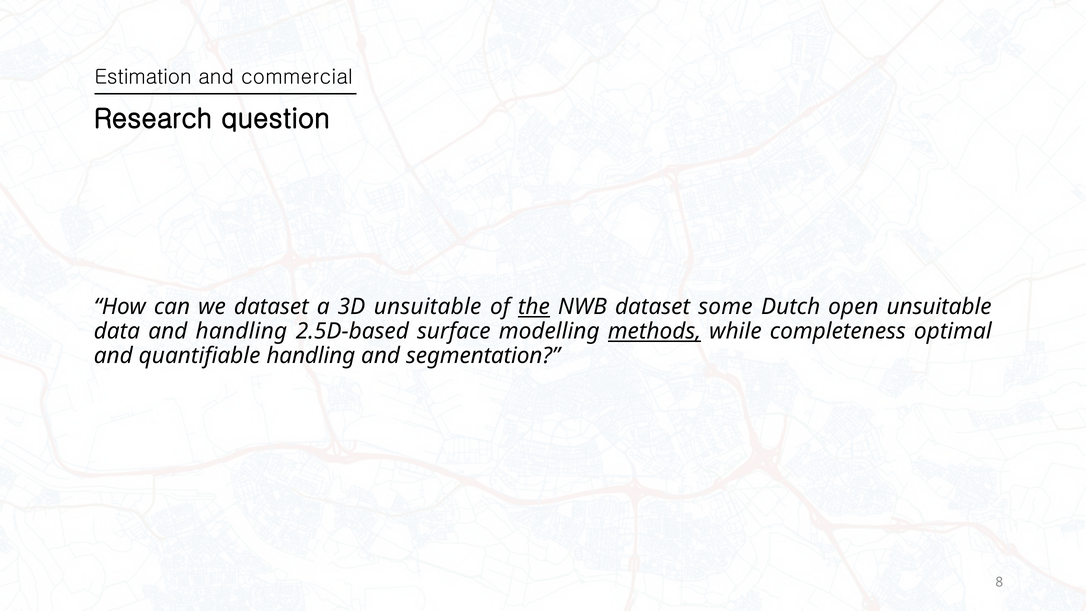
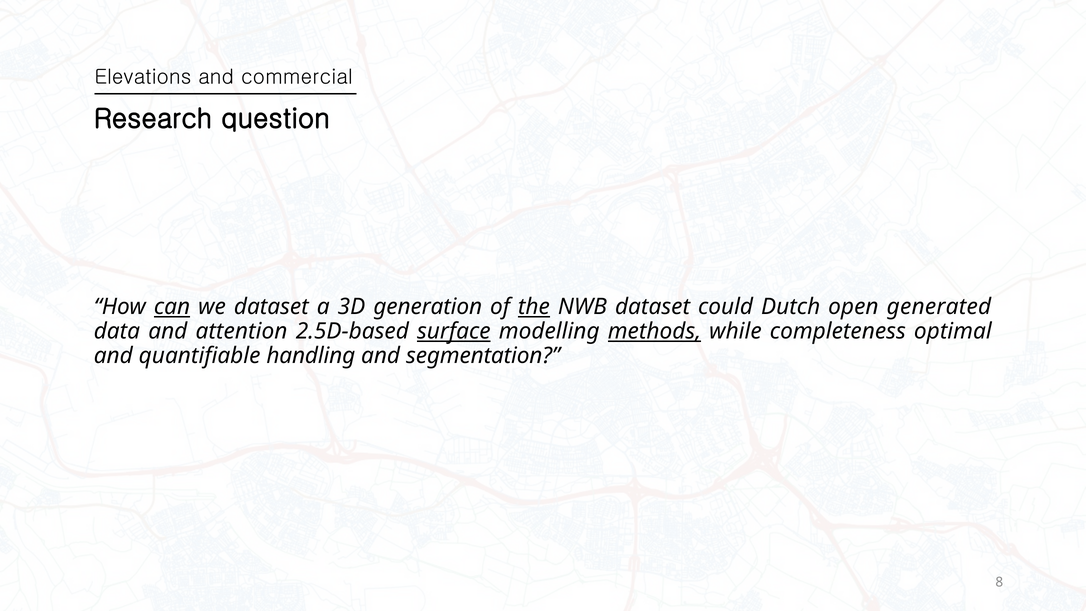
Estimation: Estimation -> Elevations (143, 77)
can underline: none -> present (172, 307)
3D unsuitable: unsuitable -> generation (428, 307)
some: some -> could (726, 307)
open unsuitable: unsuitable -> generated (939, 307)
and handling: handling -> attention (241, 331)
surface underline: none -> present (454, 331)
